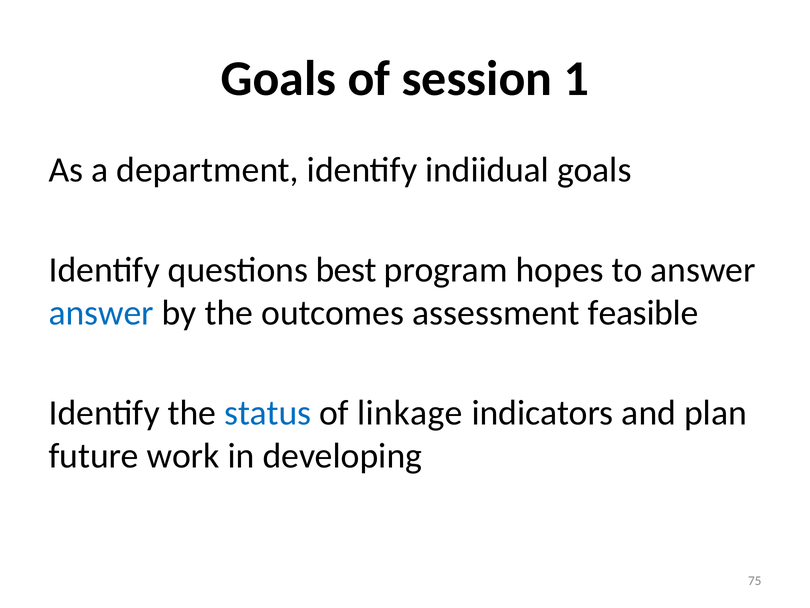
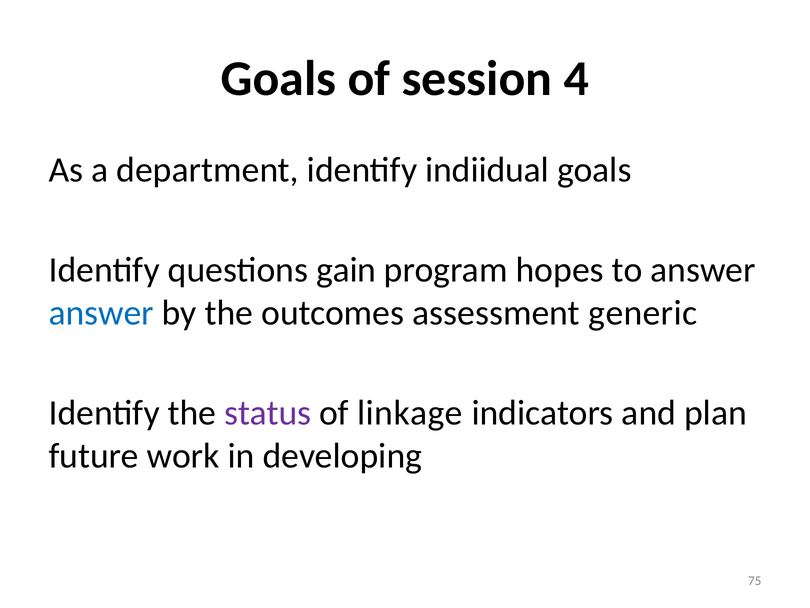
1: 1 -> 4 (576, 78)
best: best -> gain (346, 270)
feasible: feasible -> generic (643, 313)
status colour: blue -> purple (268, 413)
